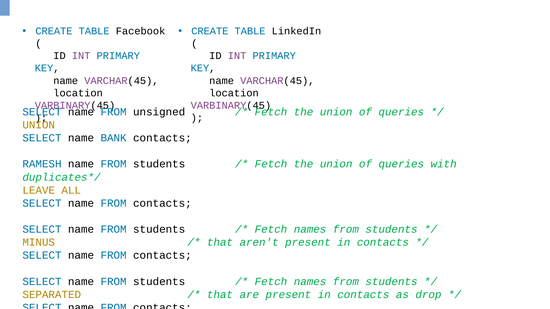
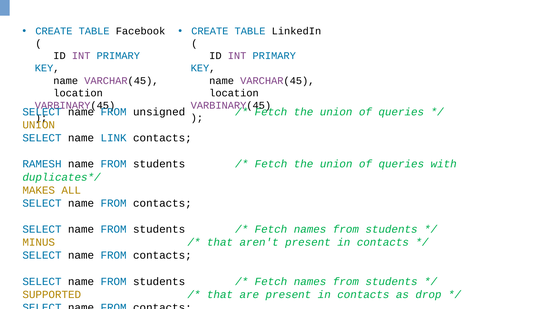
BANK: BANK -> LINK (114, 138)
LEAVE: LEAVE -> MAKES (39, 190)
SEPARATED: SEPARATED -> SUPPORTED (52, 295)
